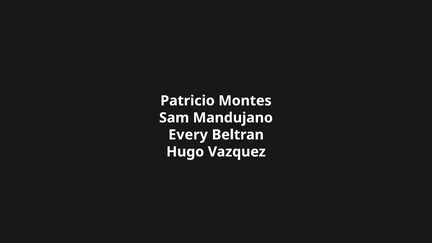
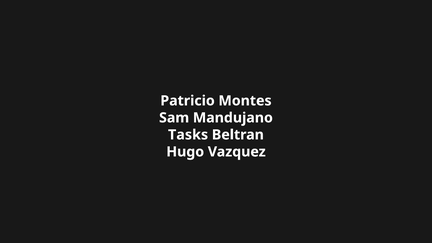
Every: Every -> Tasks (188, 135)
